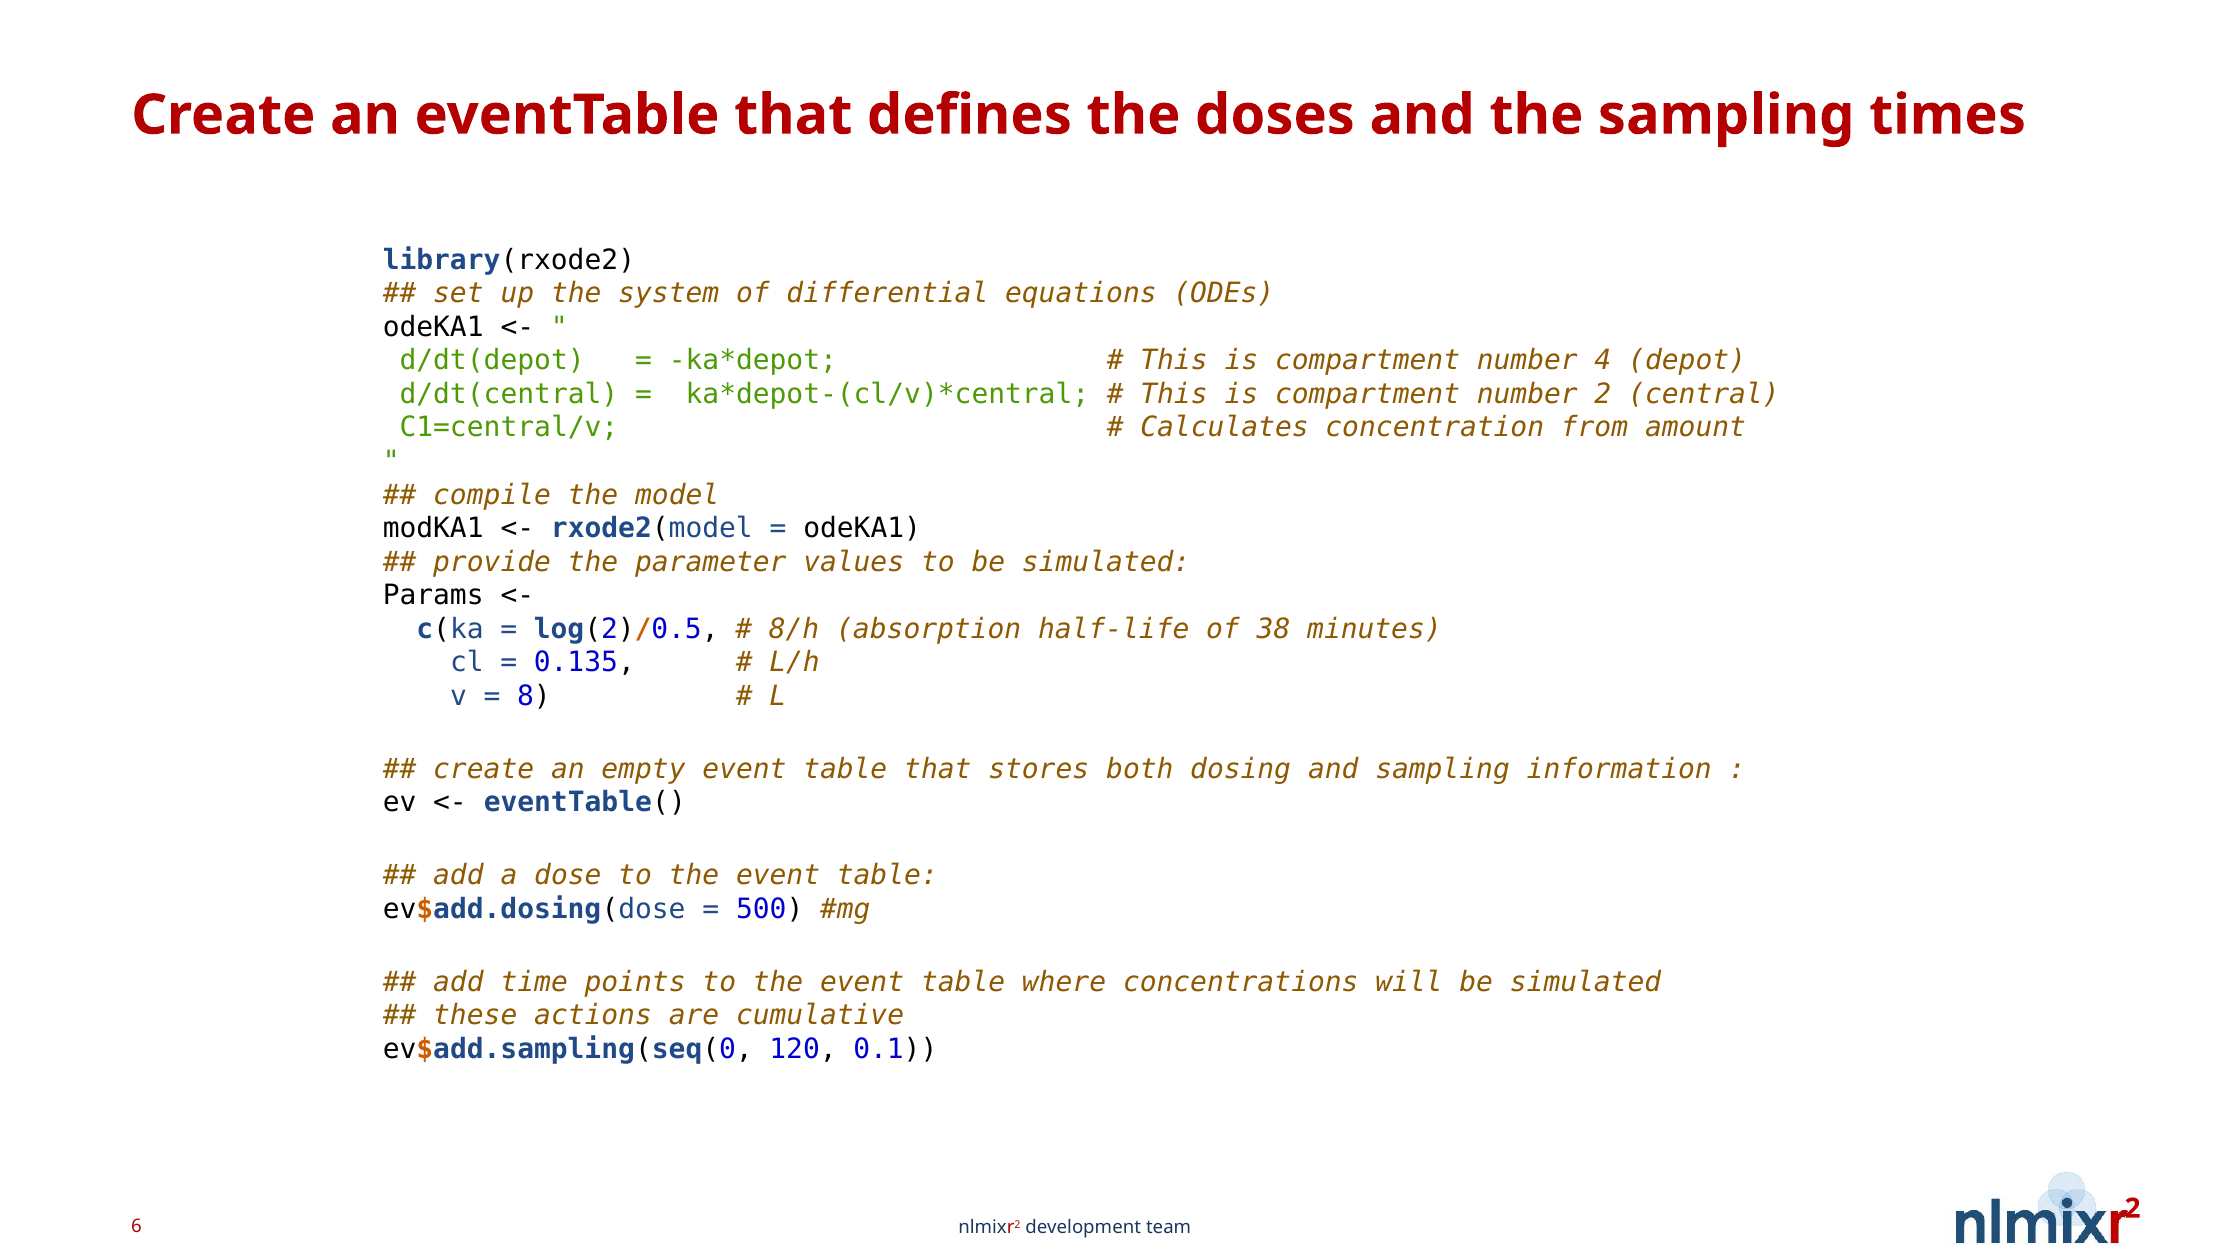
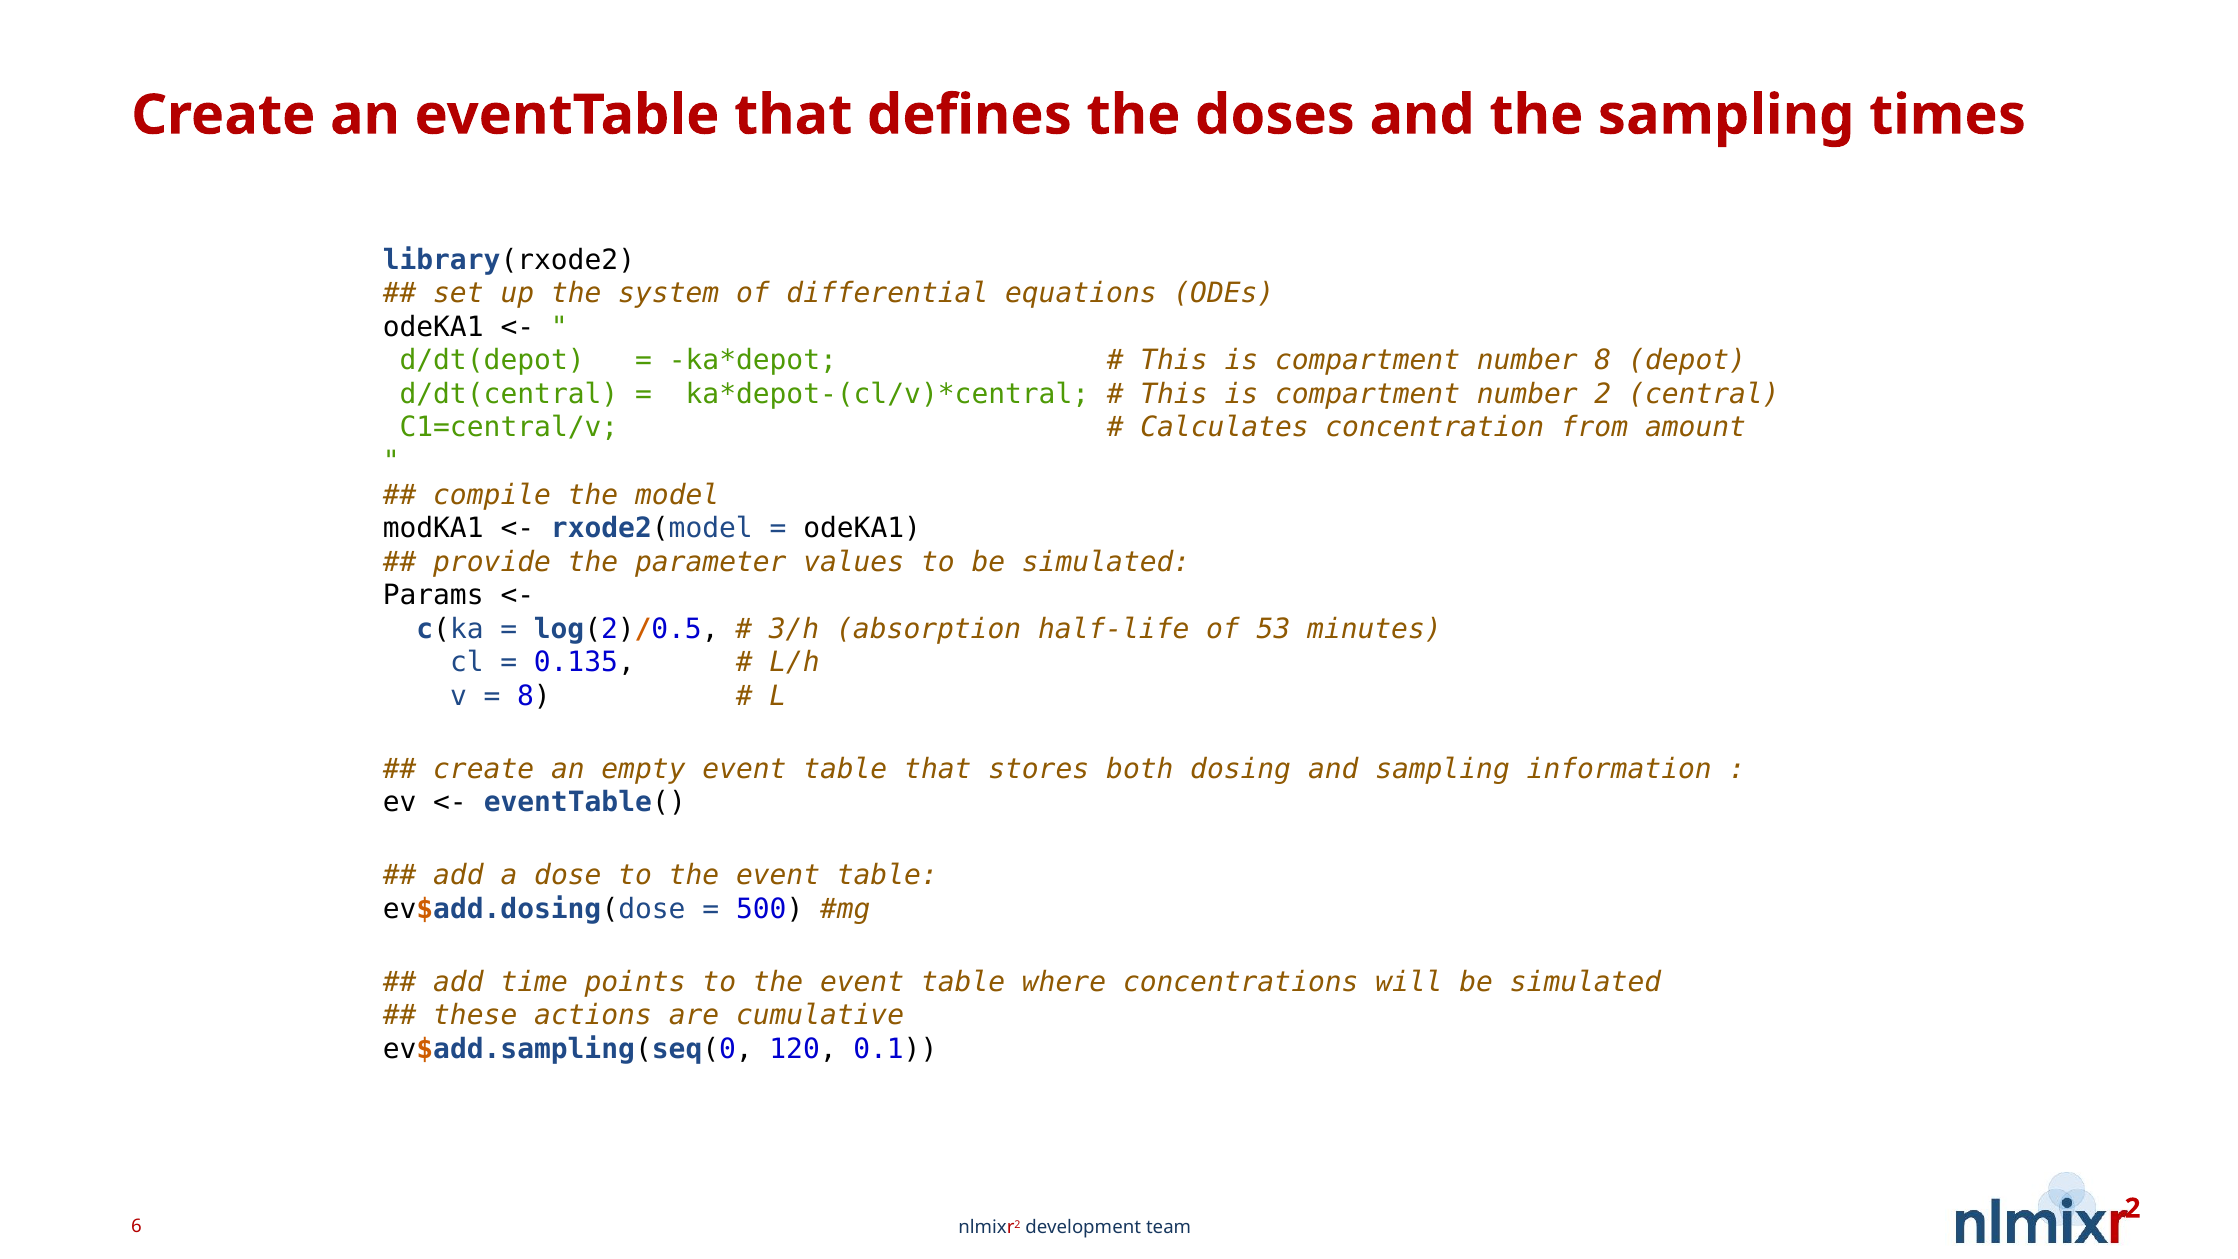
number 4: 4 -> 8 (1603, 361)
8/h: 8/h -> 3/h (794, 629)
38: 38 -> 53 (1274, 629)
